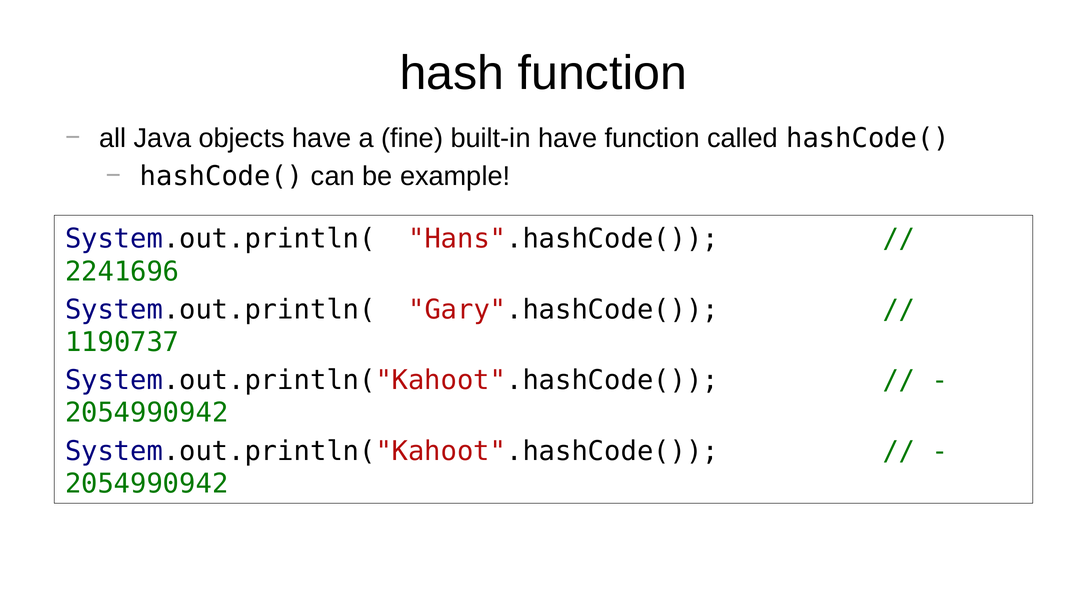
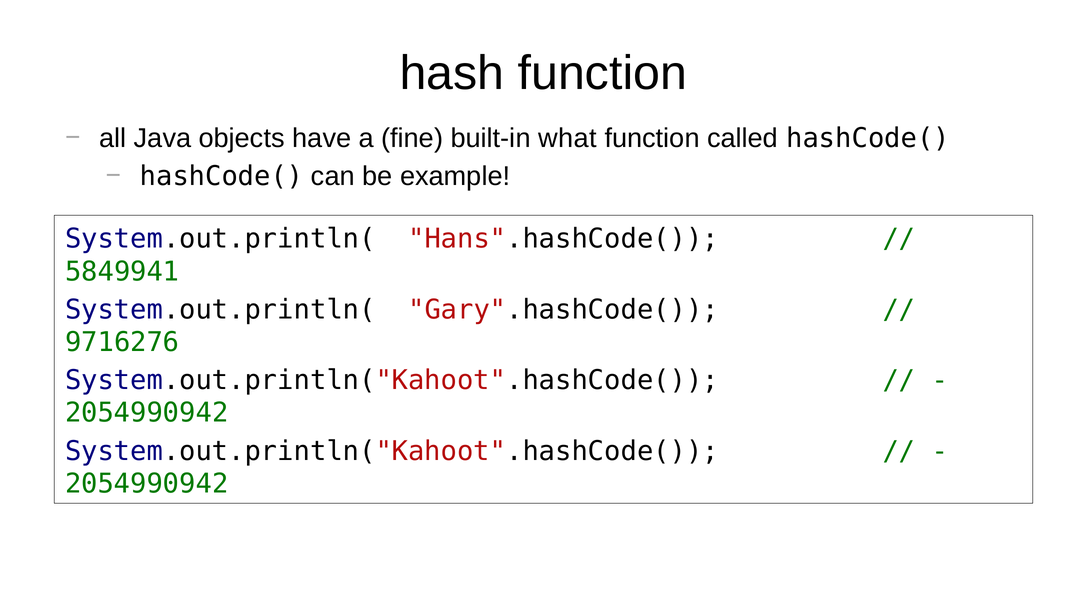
built-in have: have -> what (568, 138)
2241696: 2241696 -> 5849941 (122, 271)
1190737: 1190737 -> 9716276 (122, 342)
